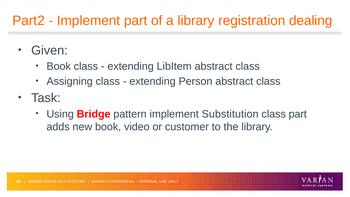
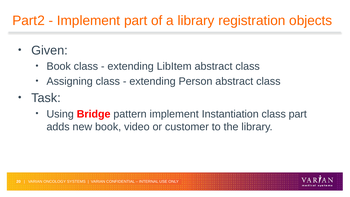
dealing: dealing -> objects (311, 21)
Substitution: Substitution -> Instantiation (230, 114)
